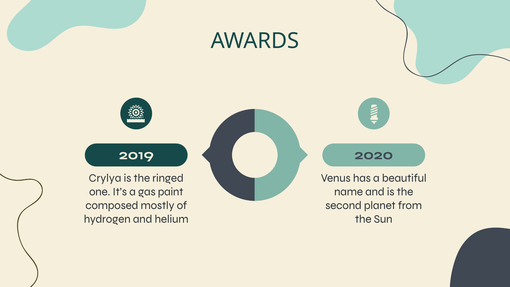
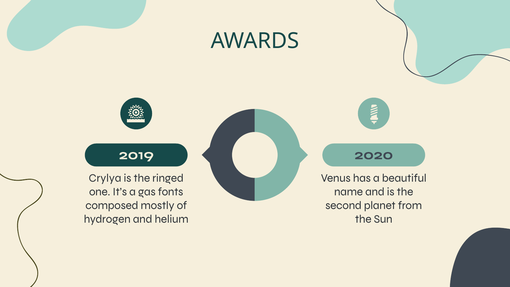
paint: paint -> fonts (171, 192)
